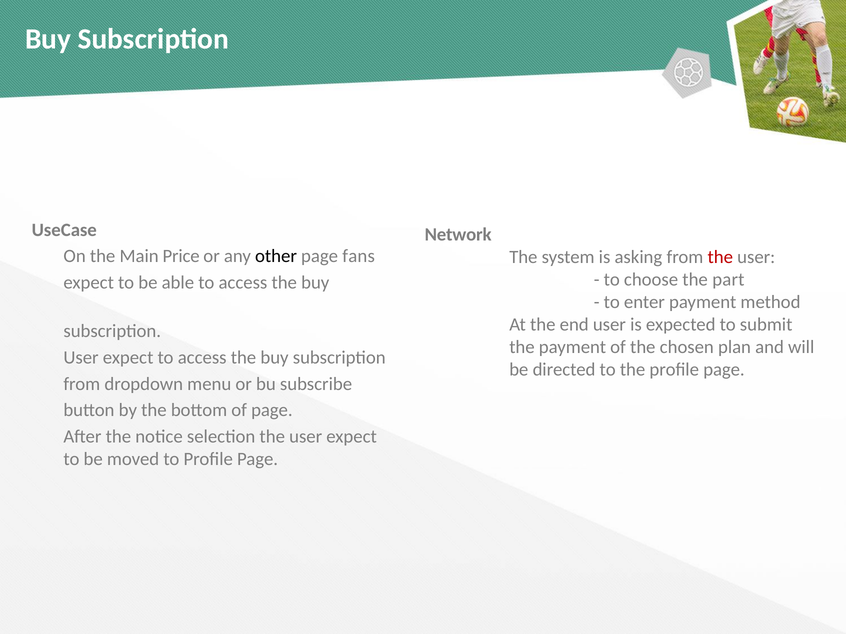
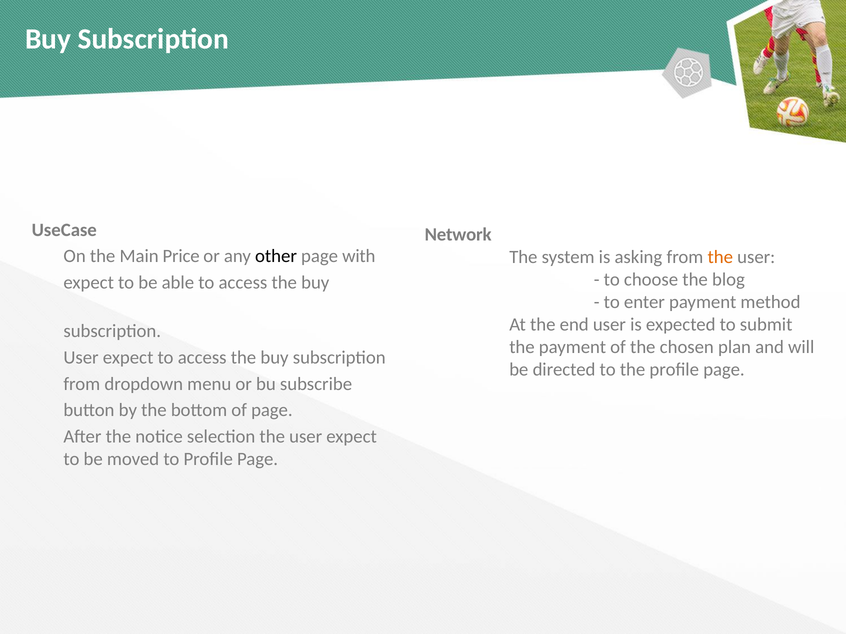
fans: fans -> with (359, 256)
the colour: red -> orange (720, 257)
part: part -> blog (728, 280)
